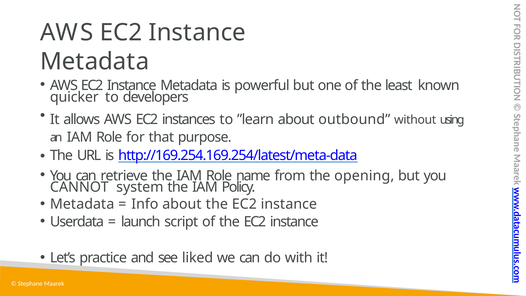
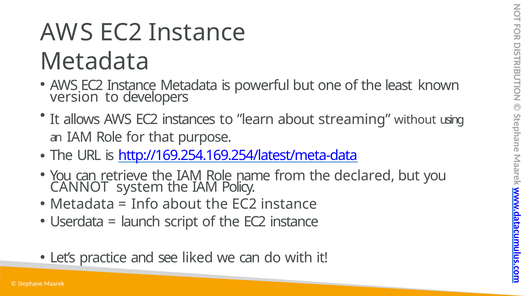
quicker: quicker -> version (74, 97)
outbound: outbound -> streaming (354, 119)
opening: opening -> declared (364, 176)
